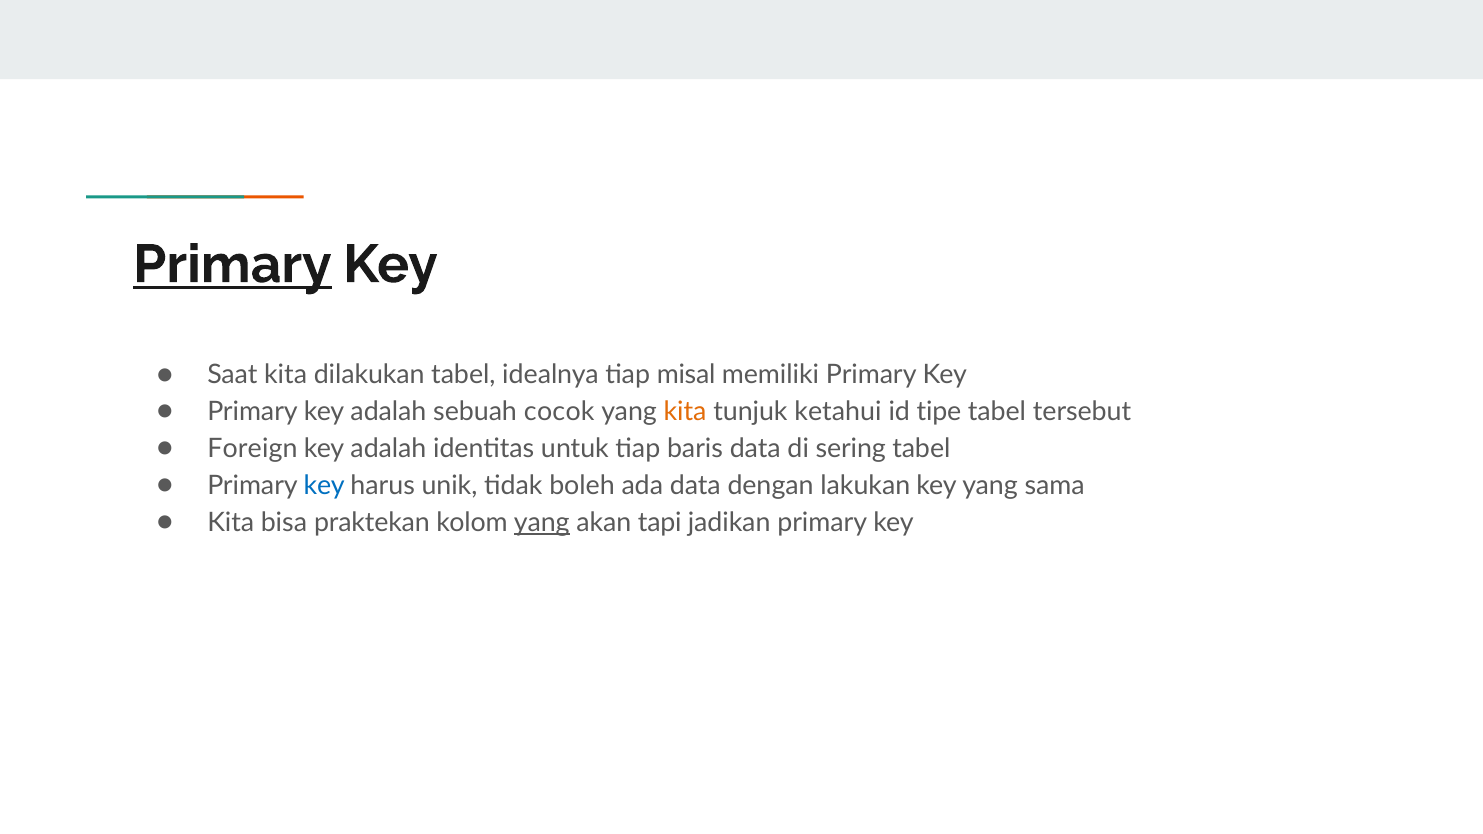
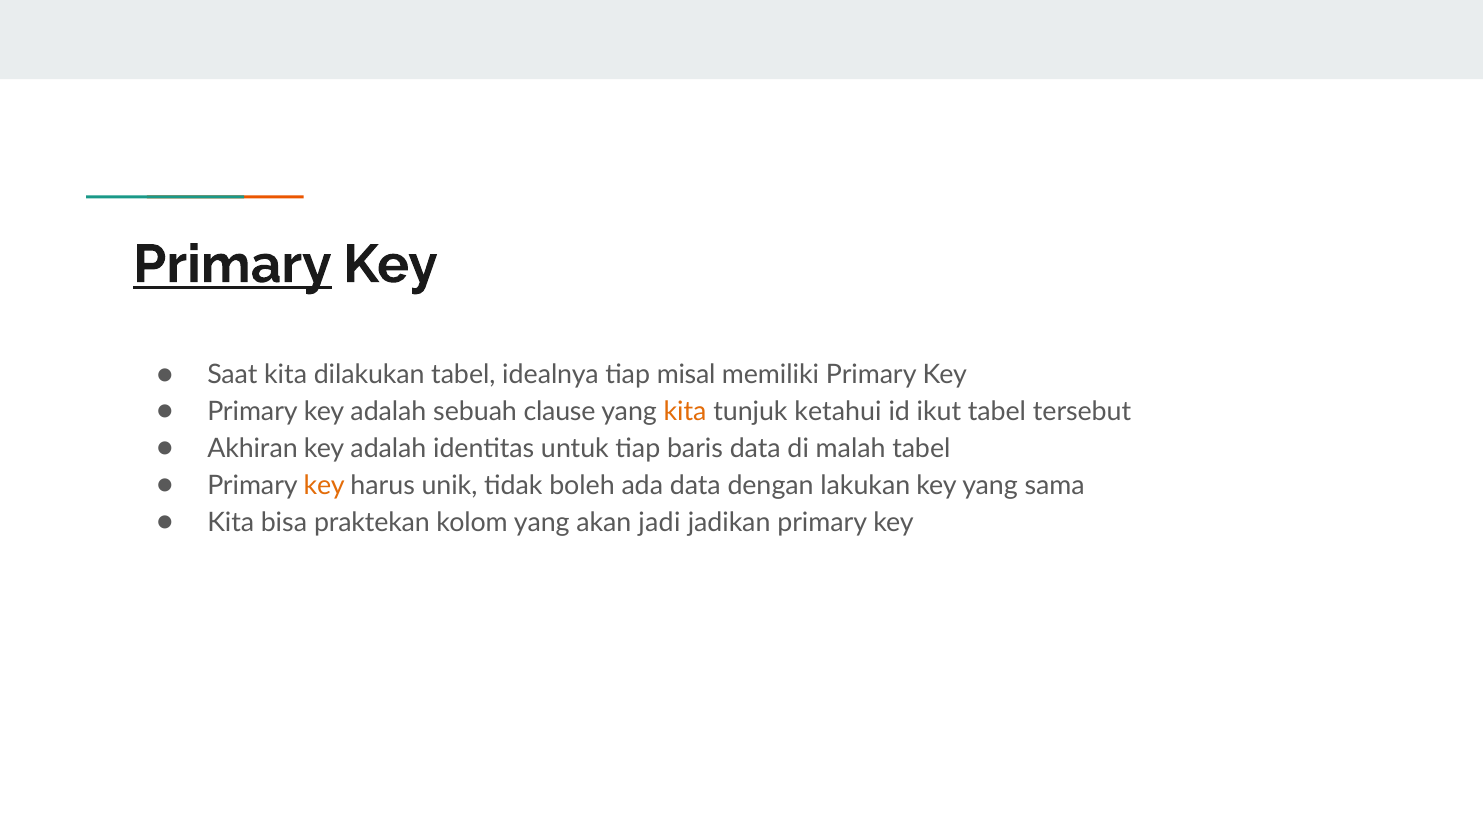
cocok: cocok -> clause (560, 412)
tipe: tipe -> ikut (939, 412)
Foreign: Foreign -> Akhiran (253, 449)
sering: sering -> malah (851, 449)
key colour: blue -> orange (324, 486)
yang underline: present -> none (542, 523)
tapi: tapi -> jadi (659, 523)
